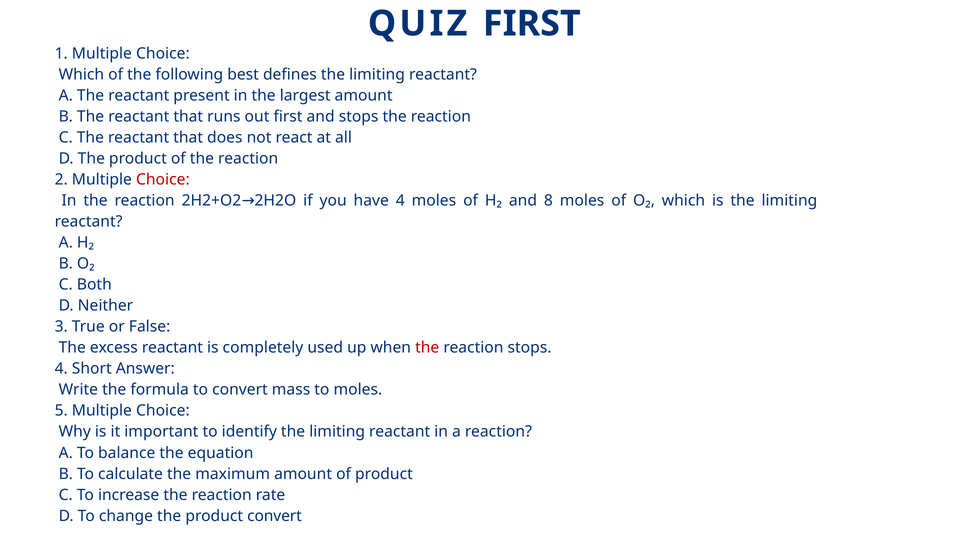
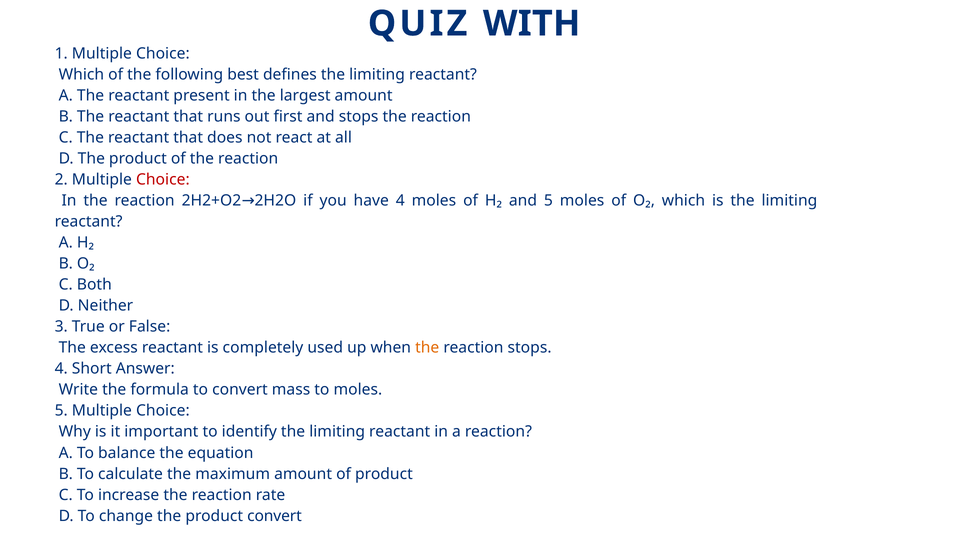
QUIZ FIRST: FIRST -> WITH (532, 24)
and 8: 8 -> 5 (548, 201)
the colour: red -> orange (427, 348)
